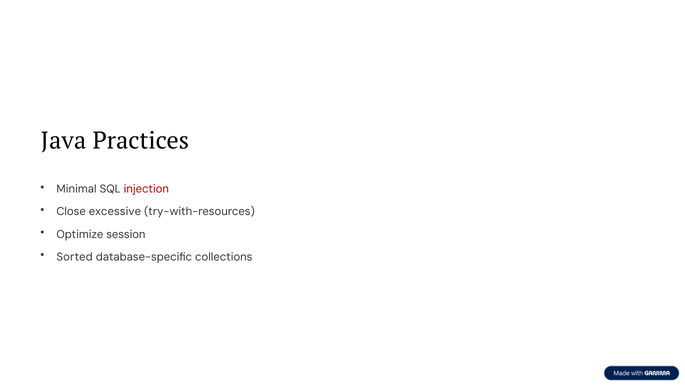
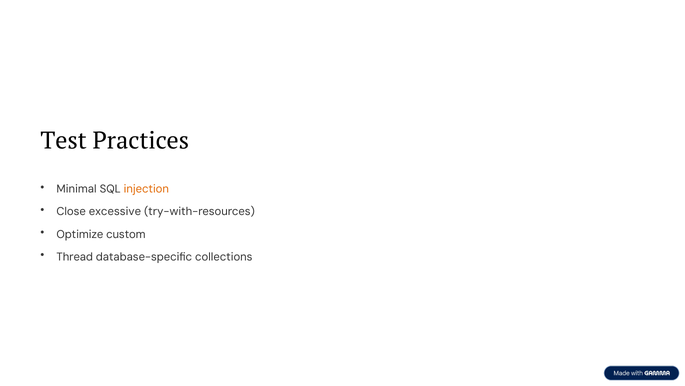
Java: Java -> Test (64, 140)
injection colour: red -> orange (146, 189)
session: session -> custom (126, 234)
Sorted: Sorted -> Thread (75, 256)
